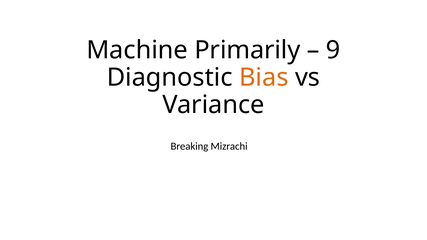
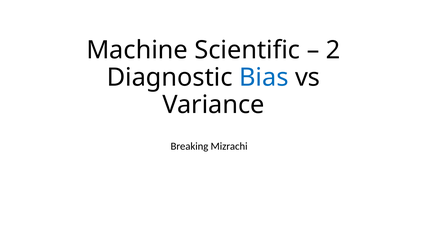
Primarily: Primarily -> Scientific (247, 50)
9: 9 -> 2 (333, 50)
Bias colour: orange -> blue (264, 78)
